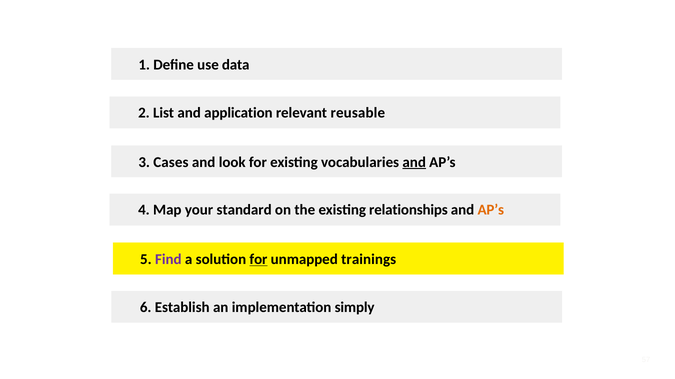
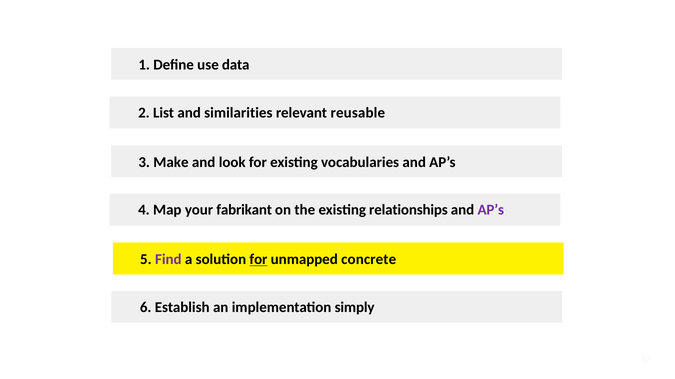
application: application -> similarities (238, 113)
Cases: Cases -> Make (171, 162)
and underline: present -> none (414, 162)
standard: standard -> fabrikant (244, 210)
AP’s colour: orange -> purple (491, 210)
trainings: trainings -> concrete (369, 260)
